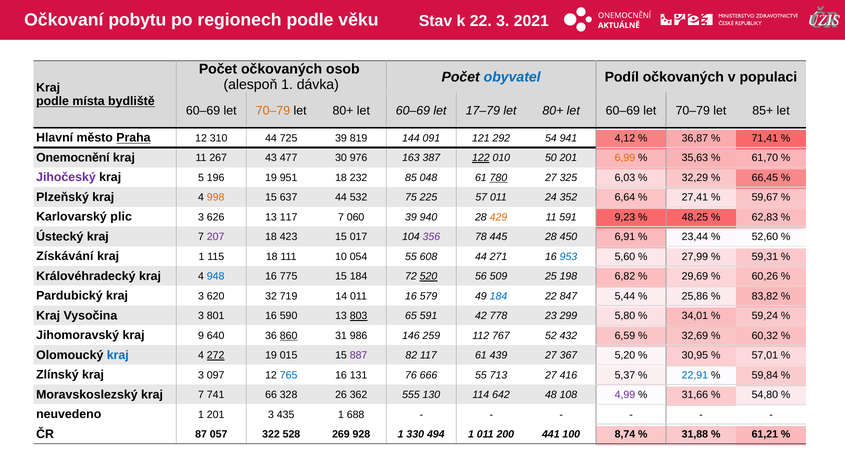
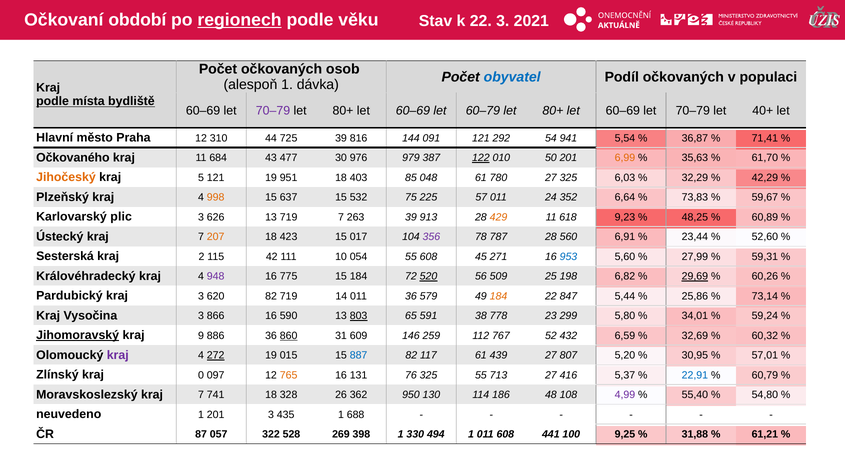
pobytu: pobytu -> období (137, 20)
regionech underline: none -> present (239, 20)
70–79 colour: orange -> purple (273, 111)
17–79: 17–79 -> 60–79 (483, 111)
85+: 85+ -> 40+ (763, 111)
Praha underline: present -> none (133, 138)
819: 819 -> 816 (359, 138)
4,12: 4,12 -> 5,54 (625, 138)
Onemocnění: Onemocnění -> Očkovaného (73, 158)
267: 267 -> 684 (218, 158)
163: 163 -> 979 (411, 158)
Jihočeský colour: purple -> orange (66, 177)
5 196: 196 -> 121 (216, 178)
232: 232 -> 403 (359, 178)
780 underline: present -> none (498, 178)
66,45: 66,45 -> 42,29 (765, 178)
637 44: 44 -> 15 (341, 198)
27,41: 27,41 -> 73,83 (695, 198)
13 117: 117 -> 719 (289, 217)
060: 060 -> 263 (356, 217)
940: 940 -> 913 (429, 217)
11 591: 591 -> 618 (568, 217)
62,83: 62,83 -> 60,89 (765, 217)
207 colour: purple -> orange (216, 237)
445: 445 -> 787 (498, 237)
450: 450 -> 560 (568, 237)
Získávání: Získávání -> Sesterská (65, 256)
kraj 1: 1 -> 2 (201, 257)
115 18: 18 -> 42 (272, 257)
608 44: 44 -> 45 (481, 257)
948 colour: blue -> purple (216, 277)
29,69 underline: none -> present (695, 277)
620 32: 32 -> 82 (271, 296)
011 16: 16 -> 36 (411, 296)
184 colour: blue -> orange (498, 296)
83,82: 83,82 -> 73,14 (765, 296)
801: 801 -> 866 (216, 316)
42: 42 -> 38 (481, 316)
Jihomoravský underline: none -> present (78, 336)
640: 640 -> 886 (216, 336)
986: 986 -> 609 (359, 336)
kraj colour: blue -> purple (118, 355)
887 colour: purple -> blue (359, 356)
367: 367 -> 807 (568, 356)
Zlínský kraj 3: 3 -> 0 (201, 375)
765 colour: blue -> orange (289, 375)
76 666: 666 -> 325 (429, 375)
59,84: 59,84 -> 60,79 (765, 375)
741 66: 66 -> 18 (271, 395)
555: 555 -> 950 (411, 395)
642: 642 -> 186 (501, 395)
31,66: 31,66 -> 55,40 (695, 395)
928: 928 -> 398 (361, 435)
011 200: 200 -> 608 (505, 435)
8,74: 8,74 -> 9,25 (625, 435)
